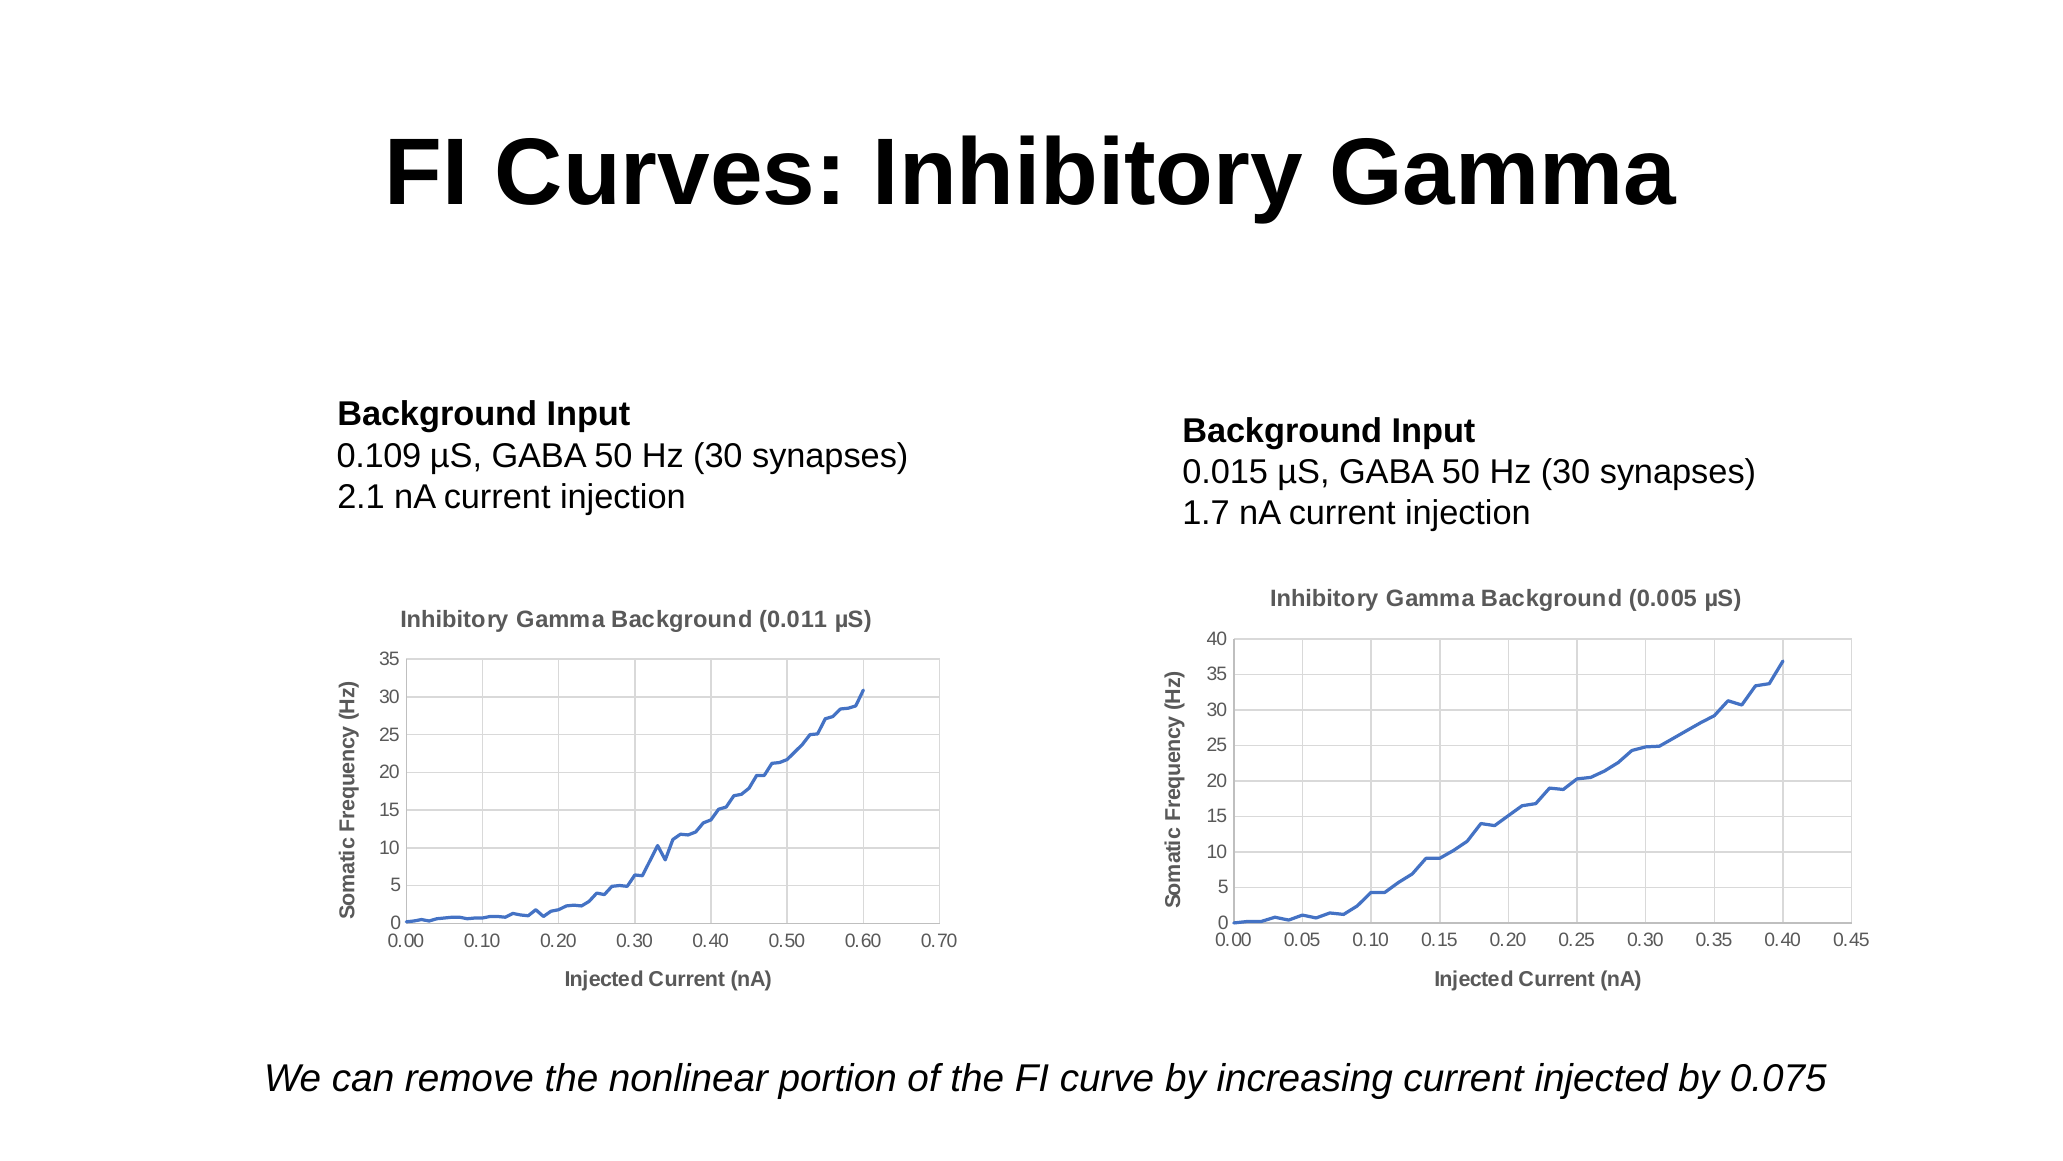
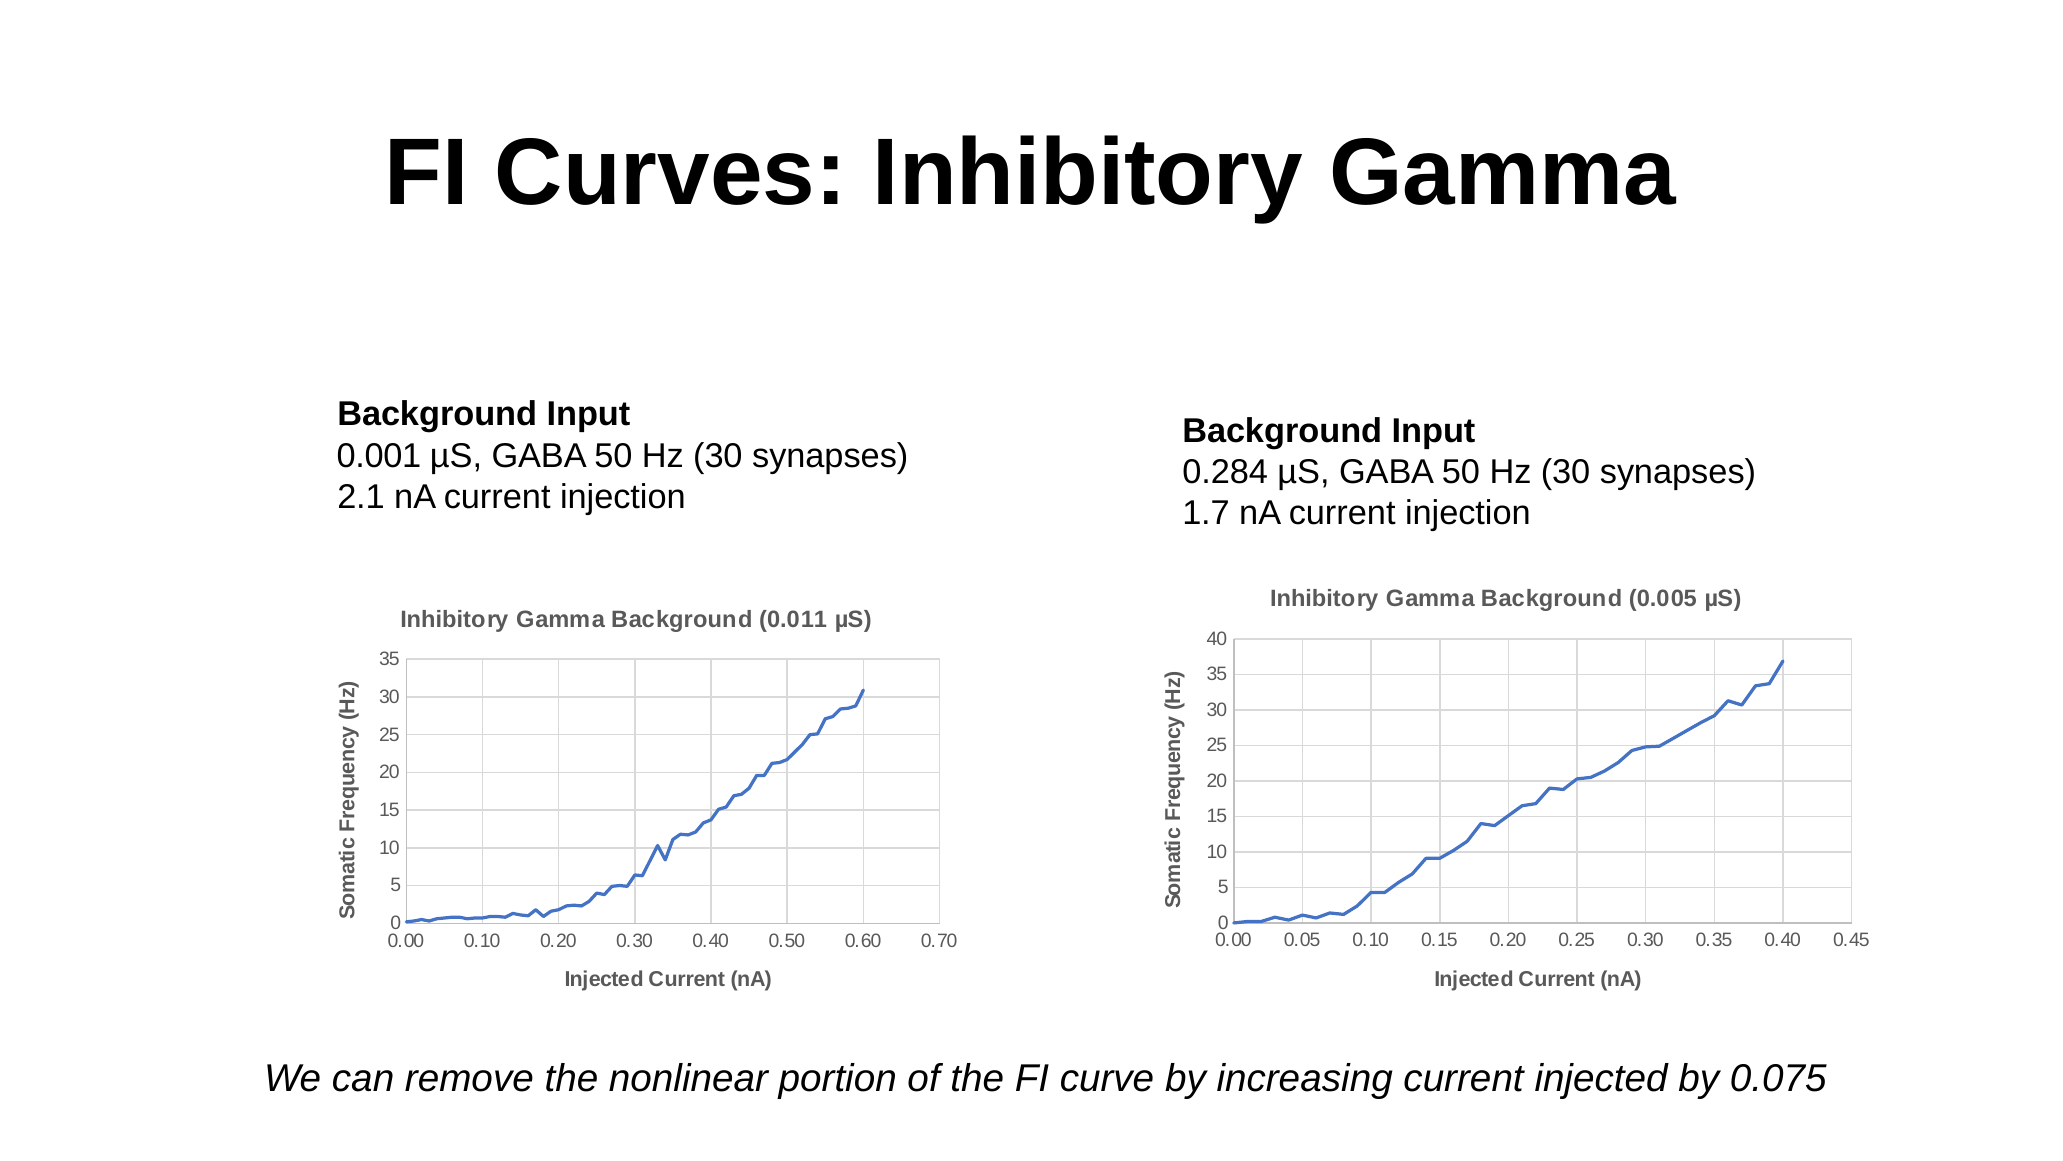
0.109: 0.109 -> 0.001 (379, 455)
0.015: 0.015 -> 0.284 (1225, 472)
